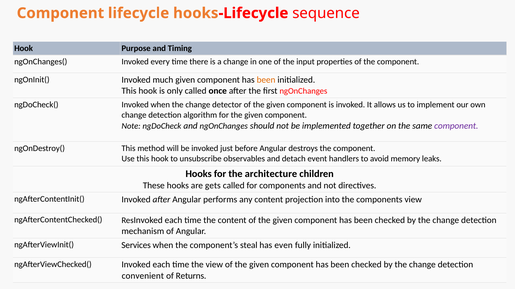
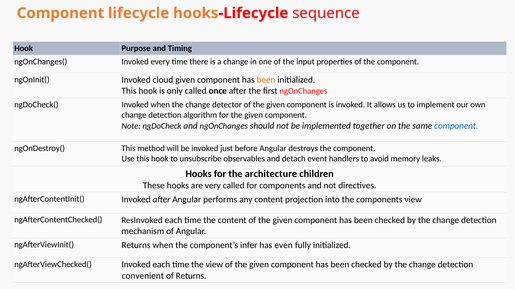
much: much -> cloud (163, 80)
component colour: purple -> blue (456, 126)
gets: gets -> very (213, 186)
ngAfterViewInit( Services: Services -> Returns (136, 246)
steal: steal -> infer (249, 246)
